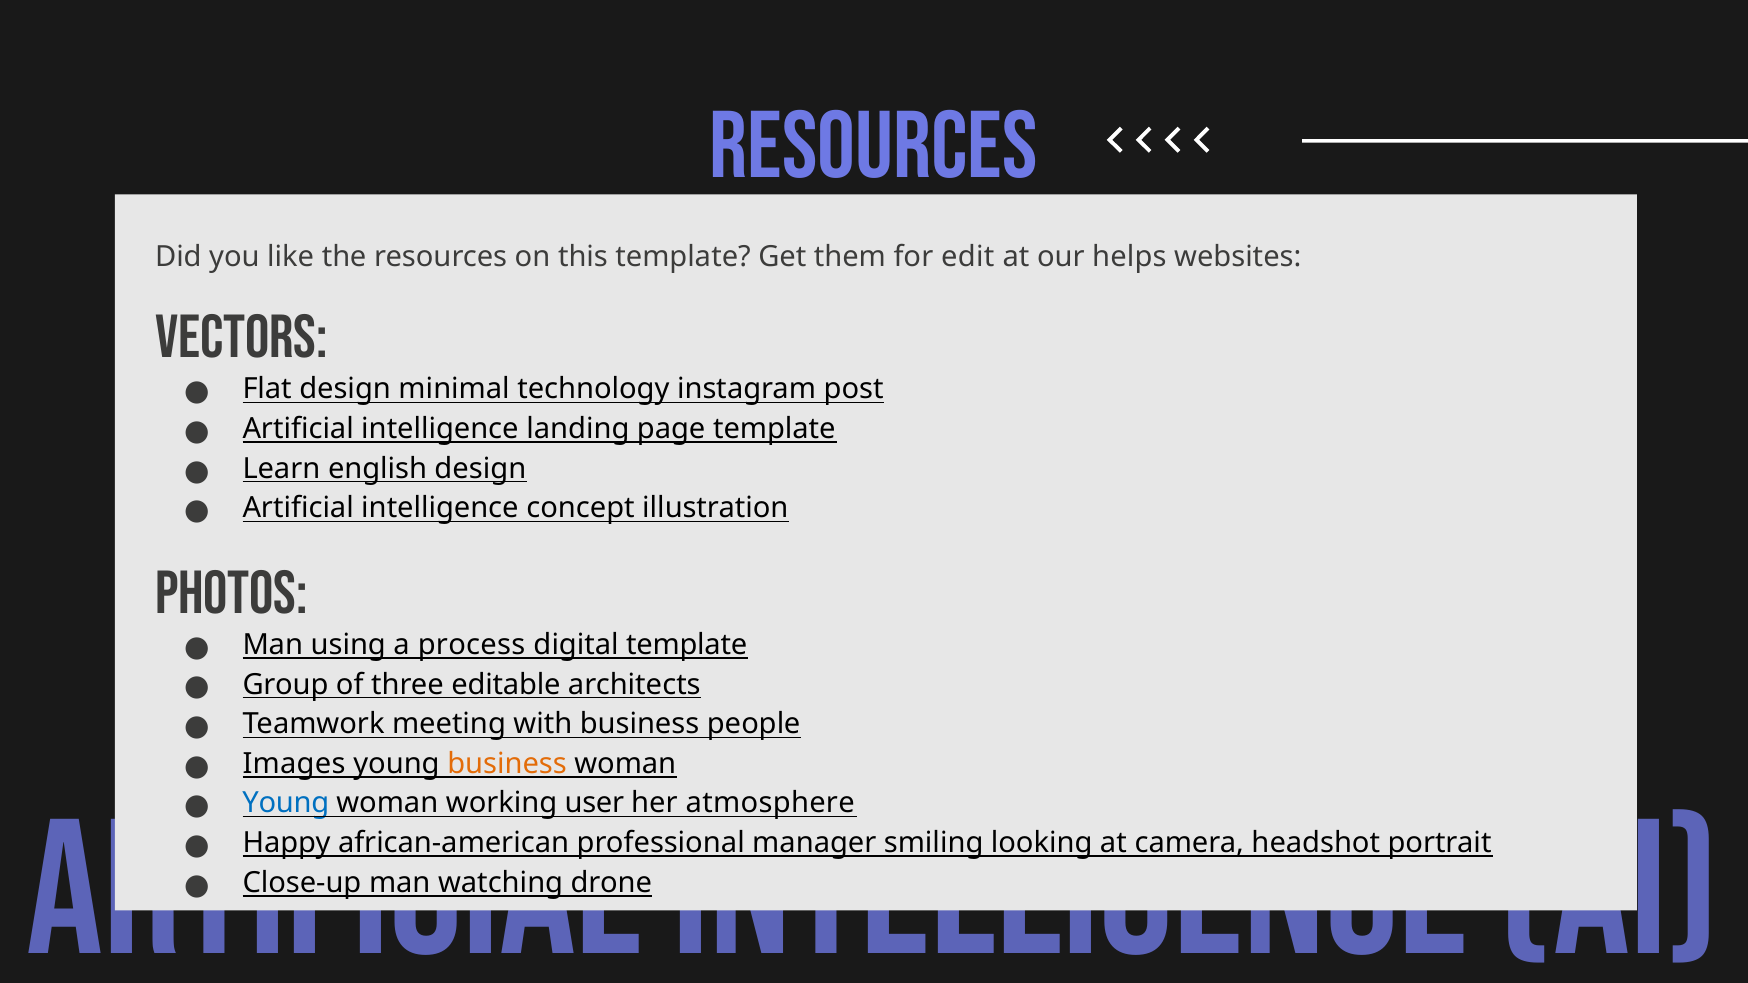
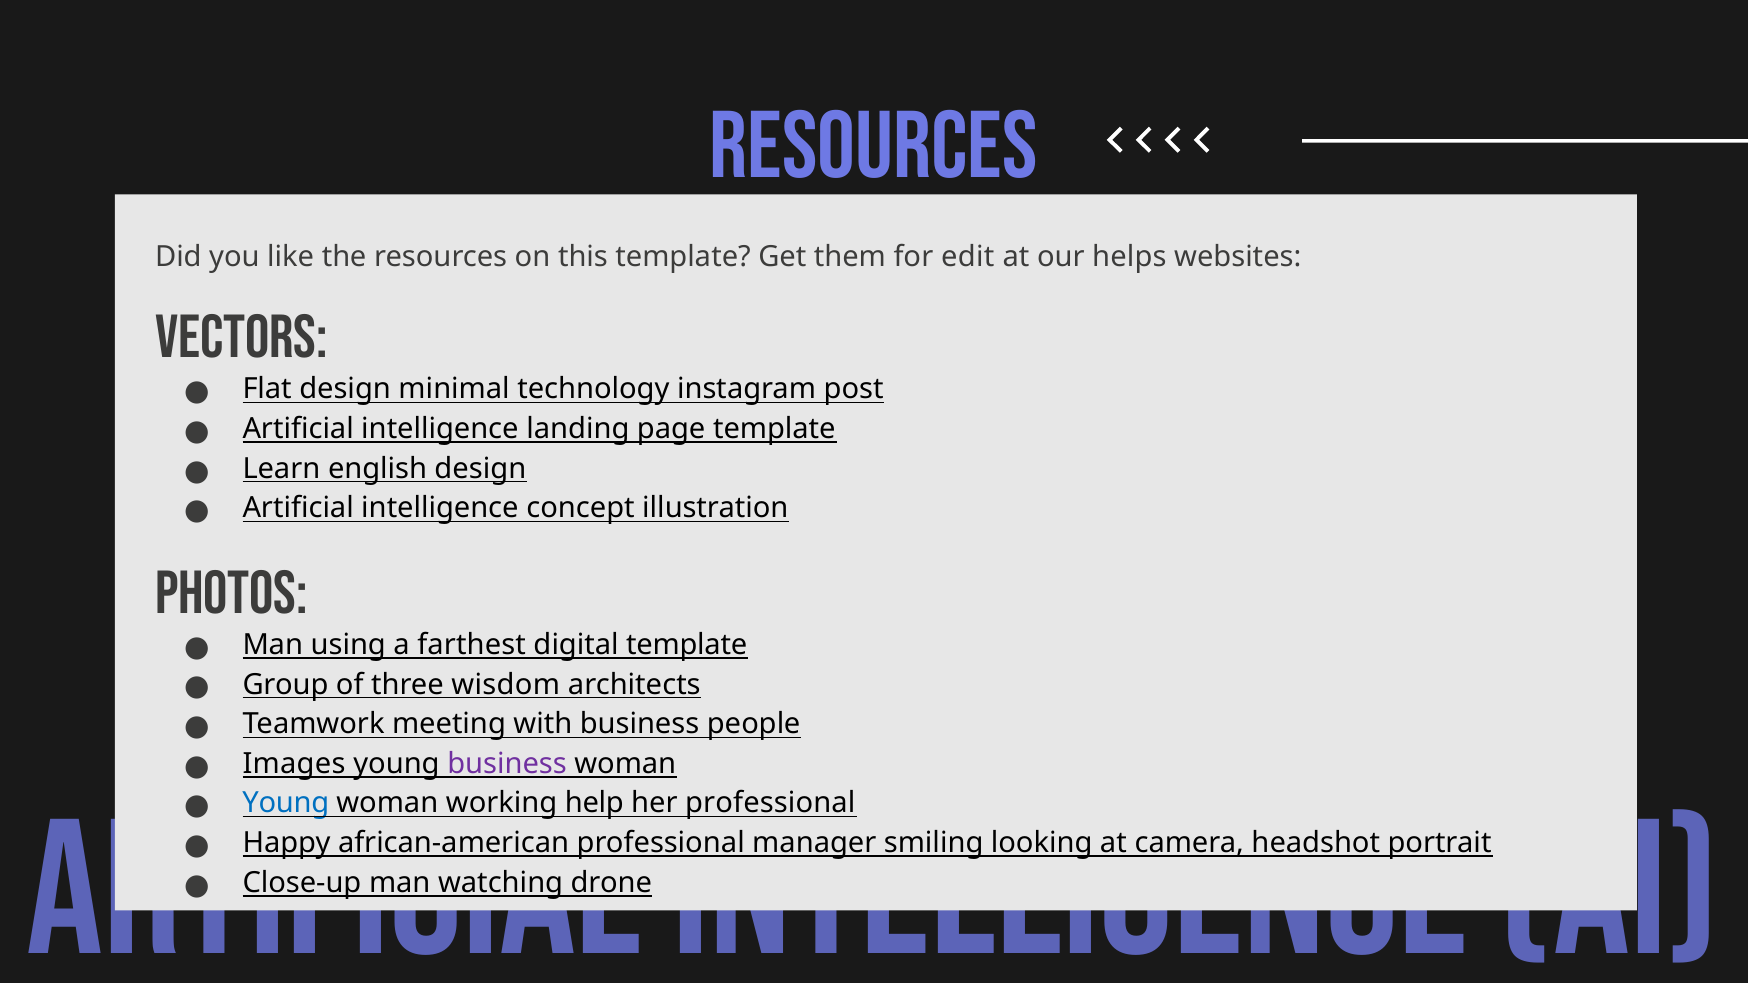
process: process -> farthest (472, 645)
editable: editable -> wisdom (506, 685)
business colour: orange -> purple (507, 764)
user: user -> help (594, 804)
her atmosphere: atmosphere -> professional (770, 804)
